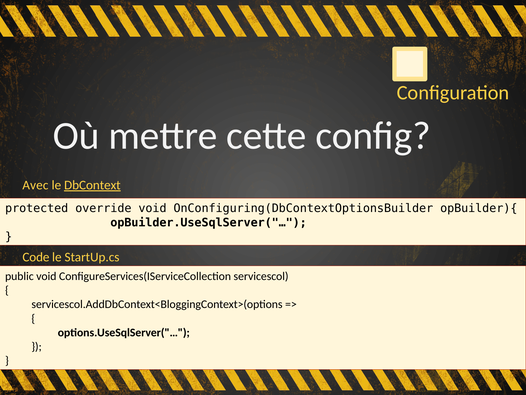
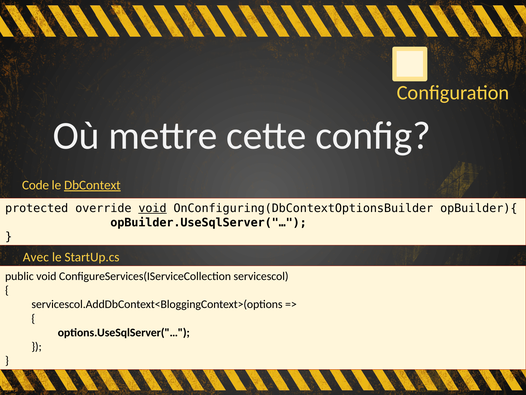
Avec: Avec -> Code (36, 185)
void underline: none -> present (152, 208)
Code: Code -> Avec (36, 257)
